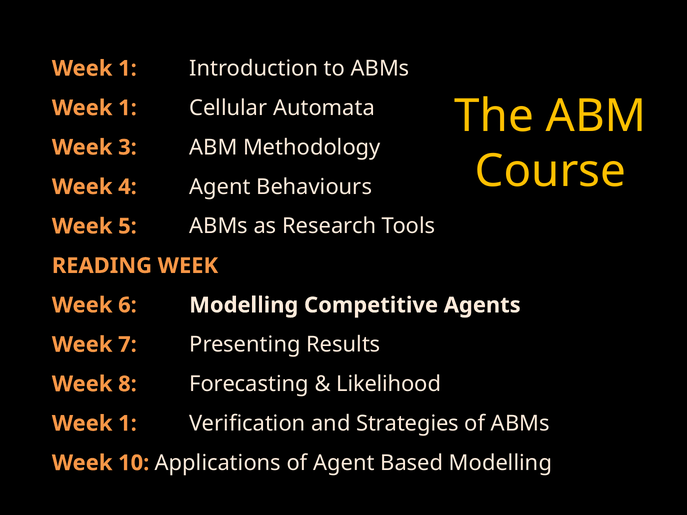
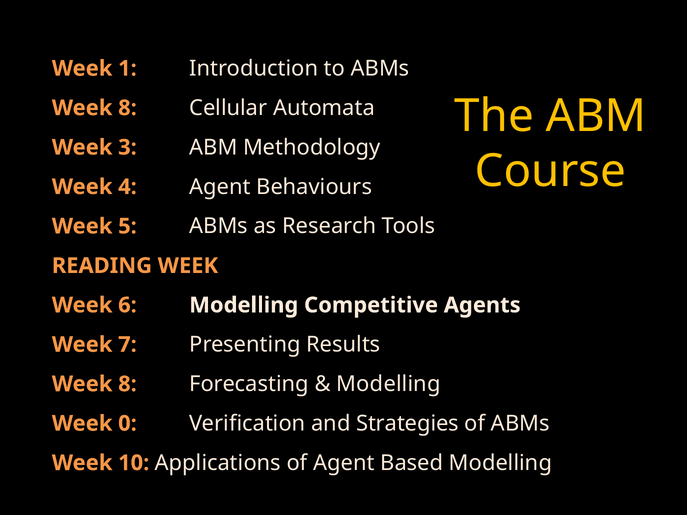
1: 1 -> 8 (127, 108)
Likelihood: Likelihood -> Modelling (389, 384)
1: 1 -> 0 (127, 424)
